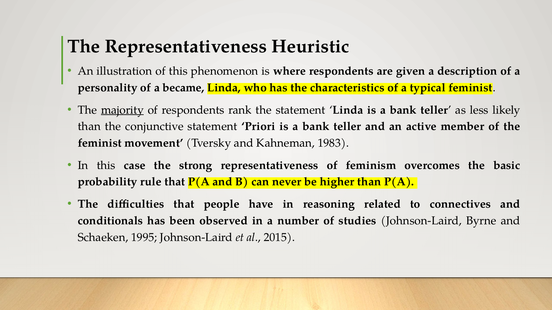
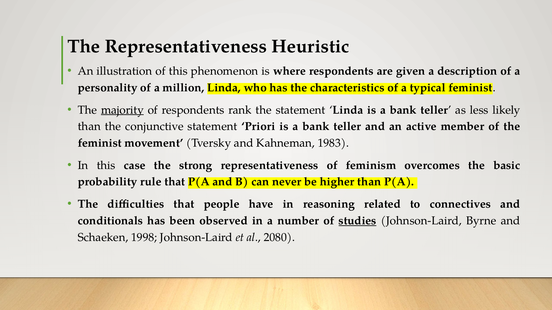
became: became -> million (183, 88)
studies underline: none -> present (358, 221)
1995: 1995 -> 1998 (144, 238)
2015: 2015 -> 2080 (279, 238)
